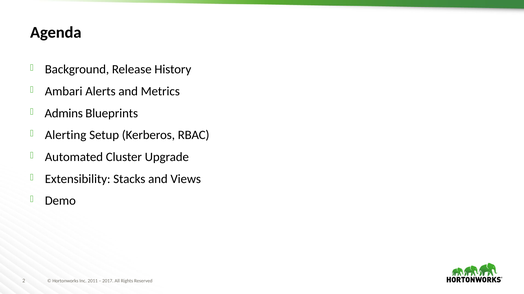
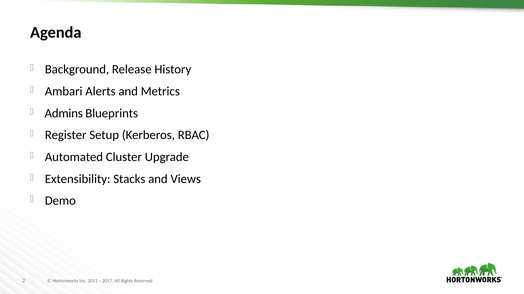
Alerting: Alerting -> Register (66, 135)
